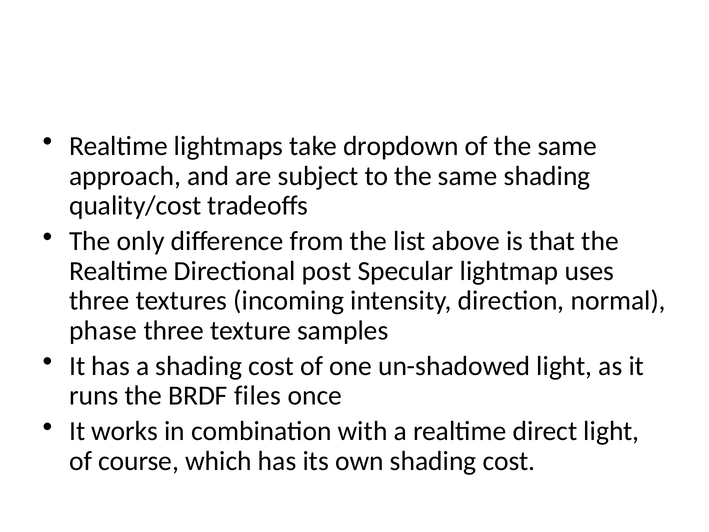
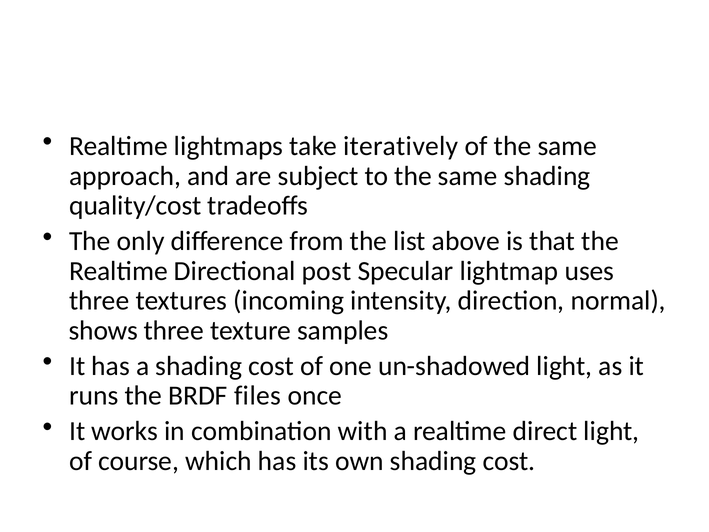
dropdown: dropdown -> iteratively (401, 146)
phase: phase -> shows (103, 330)
